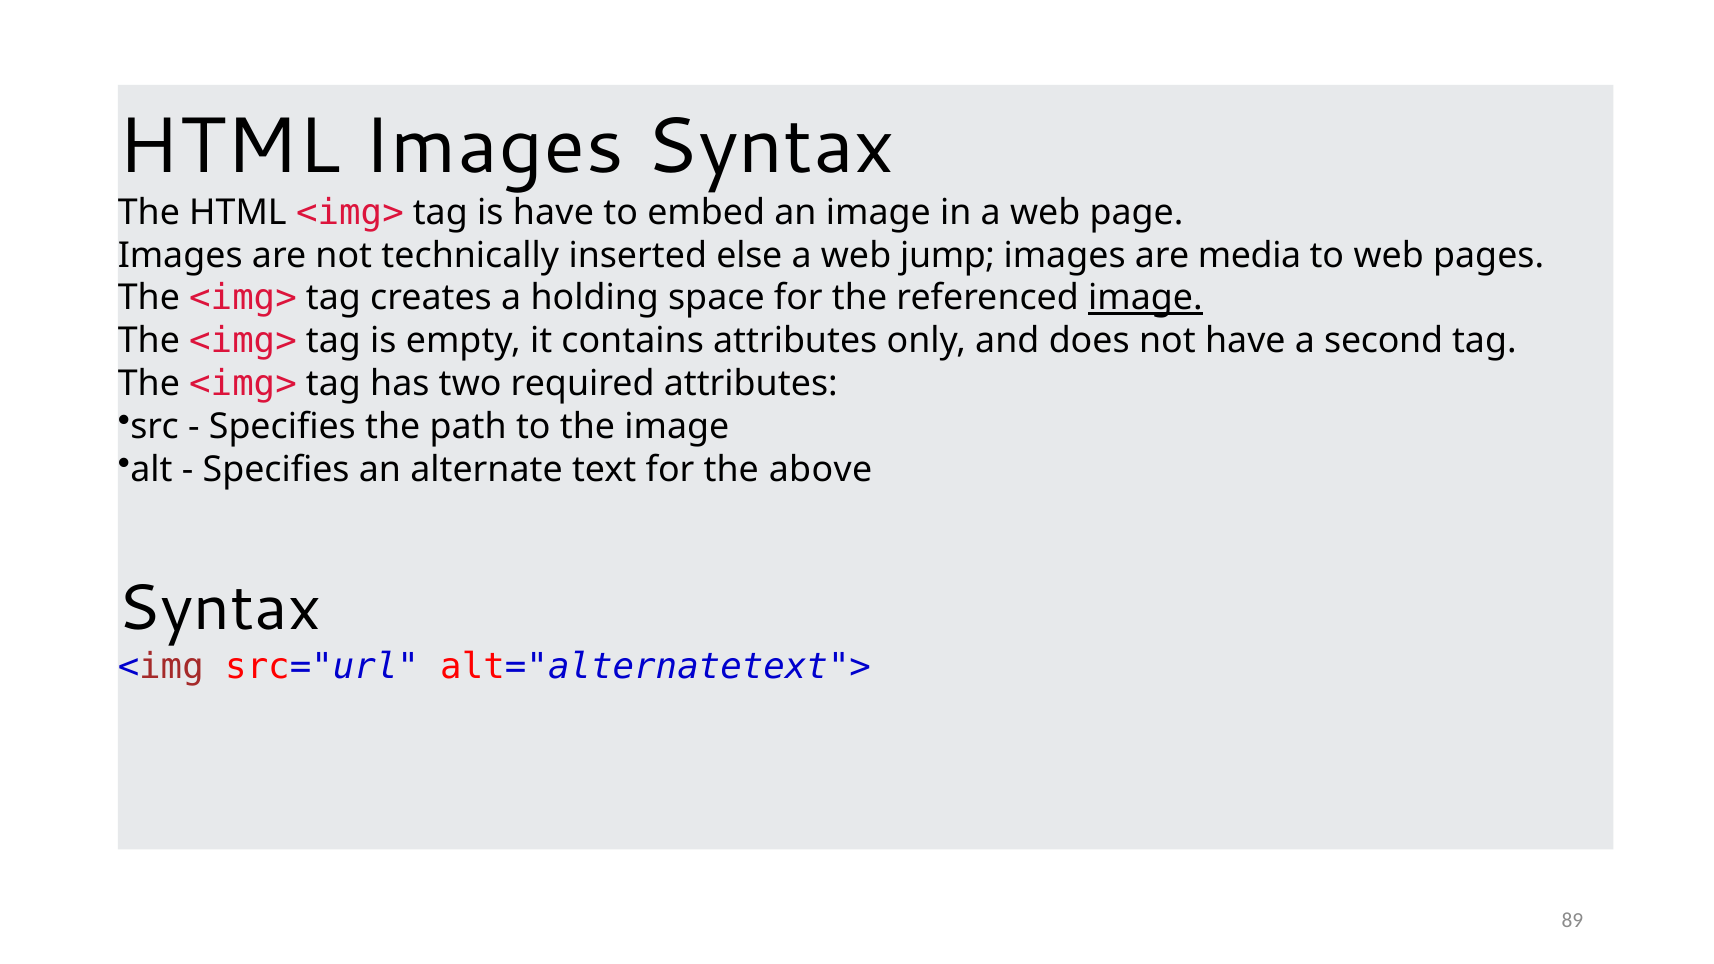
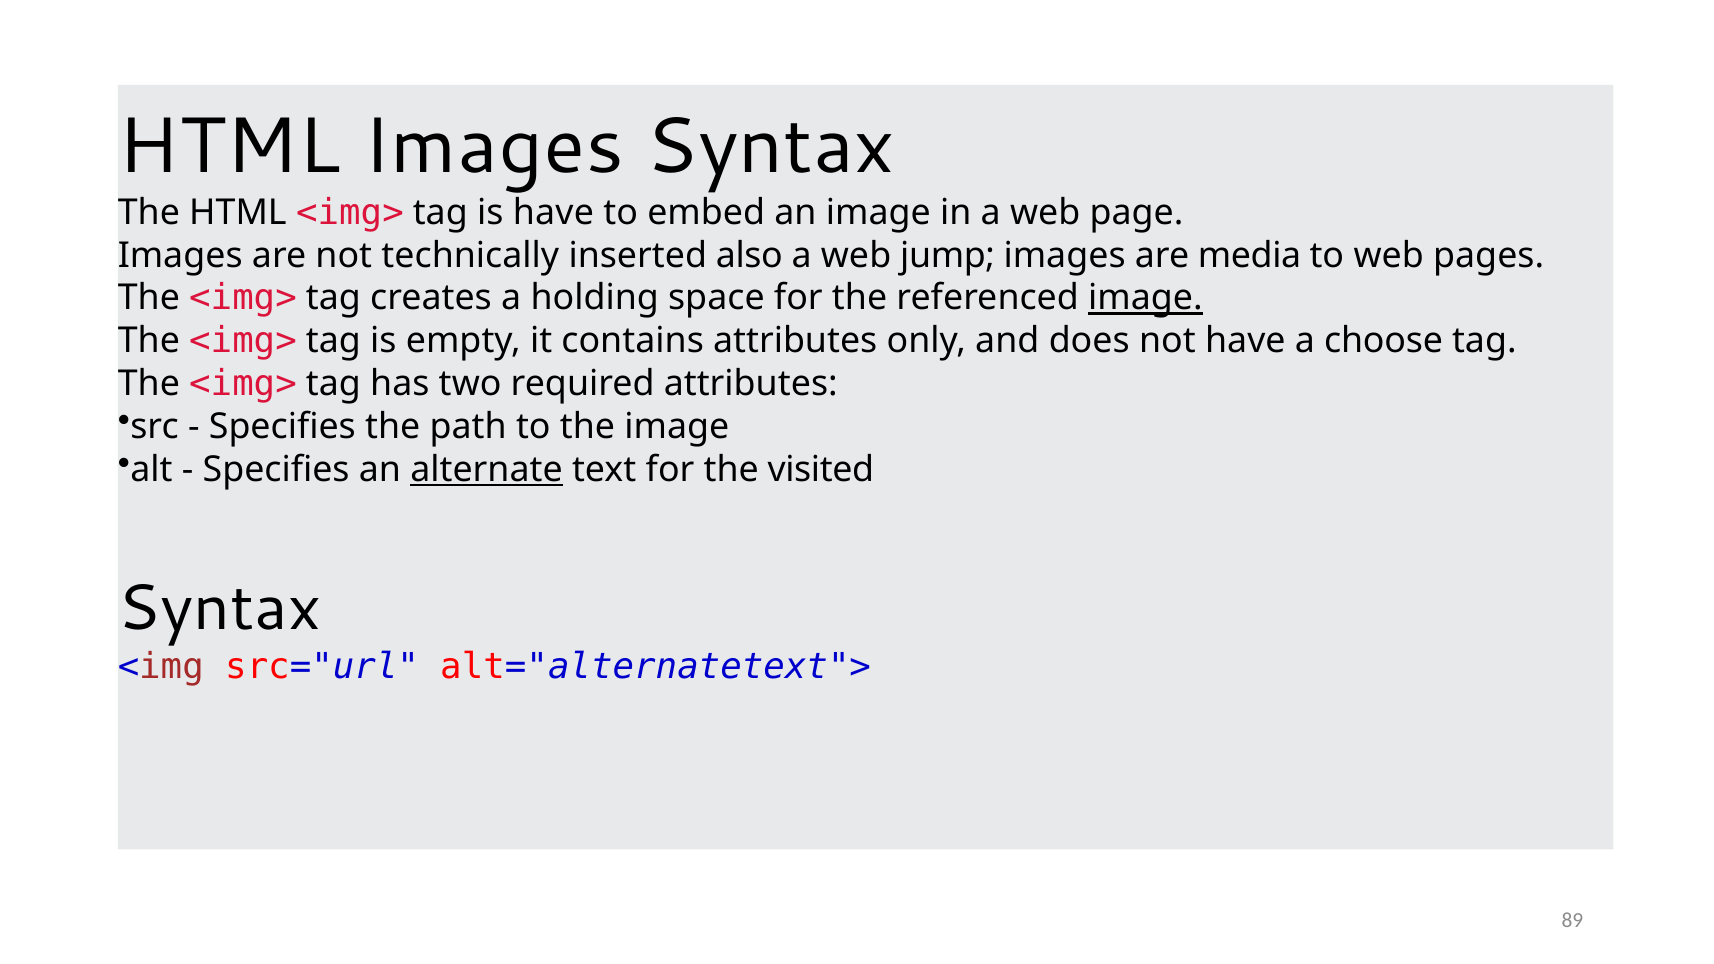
else: else -> also (749, 255)
second: second -> choose (1384, 341)
alternate underline: none -> present (487, 470)
above: above -> visited (821, 470)
